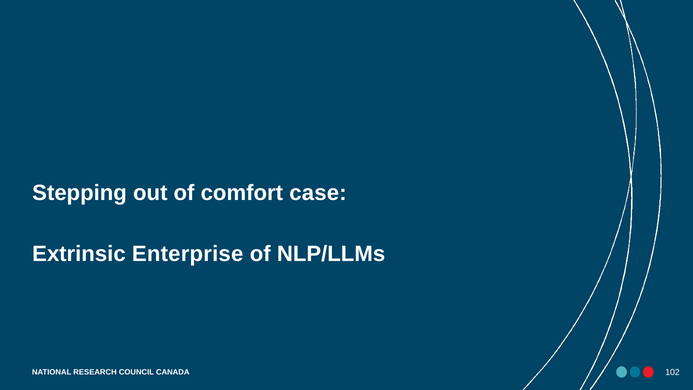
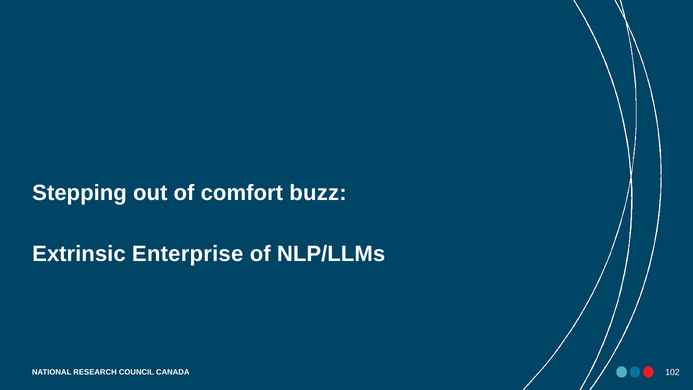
case: case -> buzz (318, 193)
